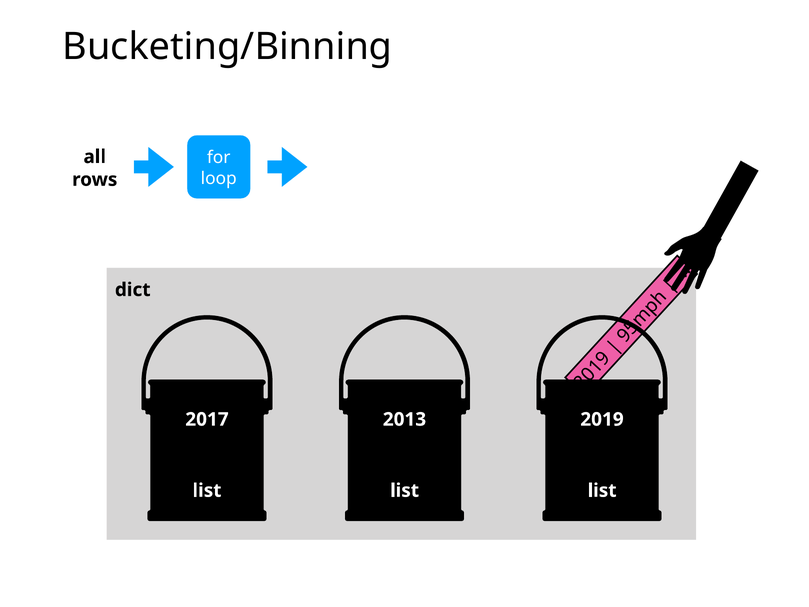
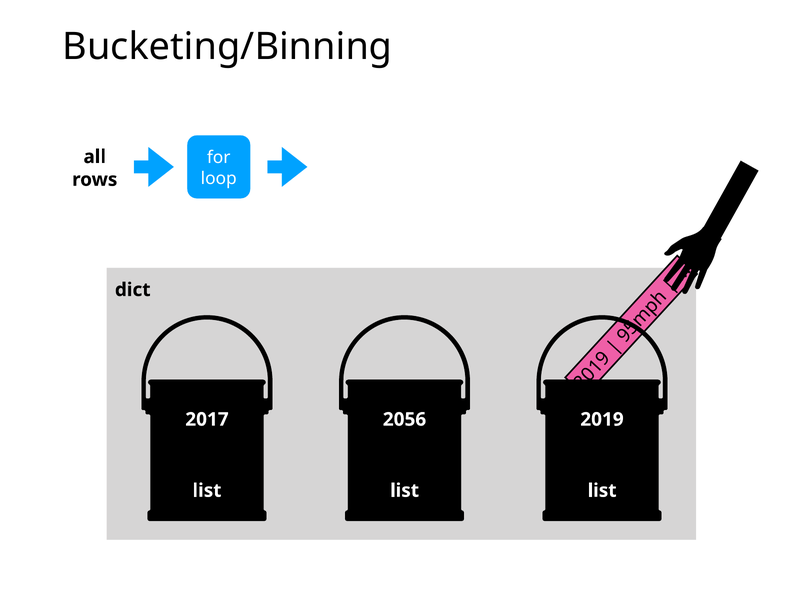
2013: 2013 -> 2056 (404, 419)
